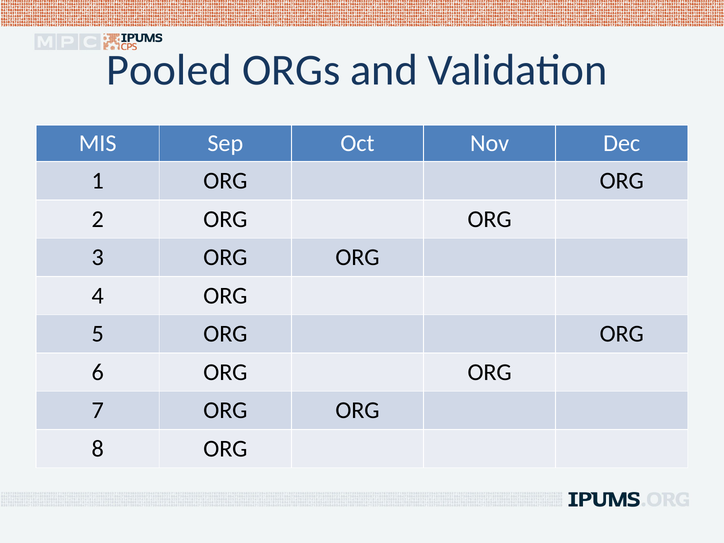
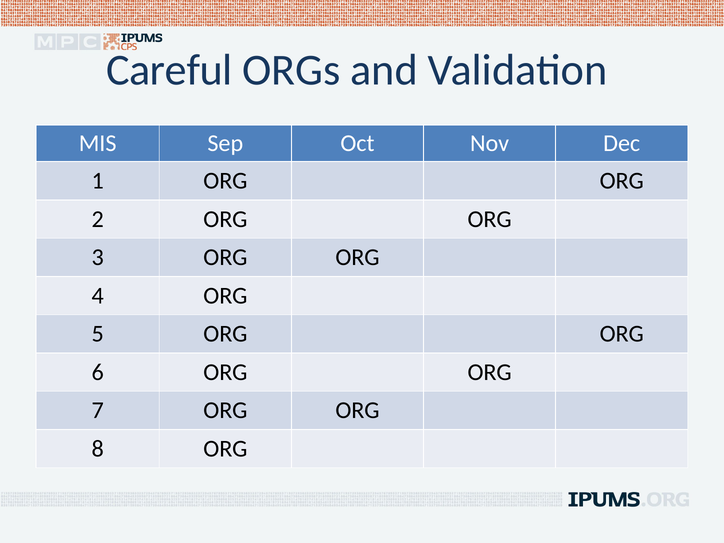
Pooled: Pooled -> Careful (169, 70)
